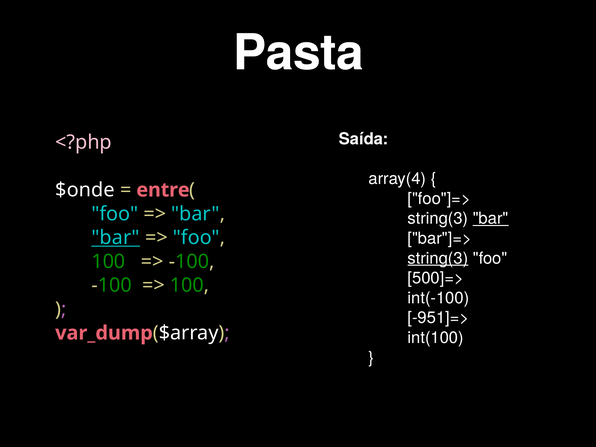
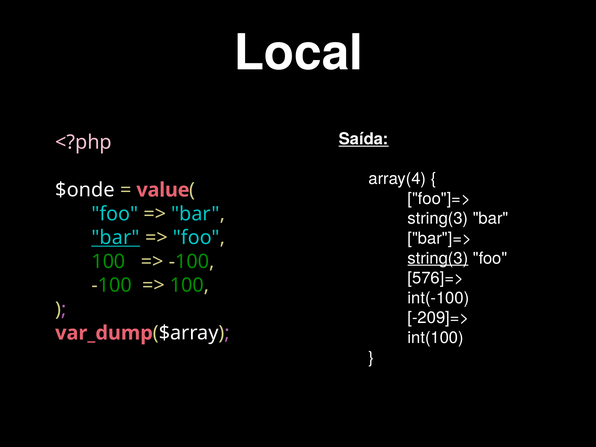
Pasta: Pasta -> Local (298, 53)
Saída underline: none -> present (364, 139)
entre: entre -> value (163, 190)
bar underline: present -> none (491, 218)
500]=>: 500]=> -> 576]=> (436, 278)
-951]=>: -951]=> -> -209]=> (438, 318)
